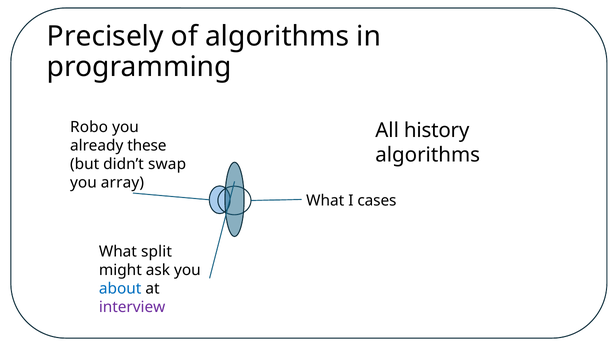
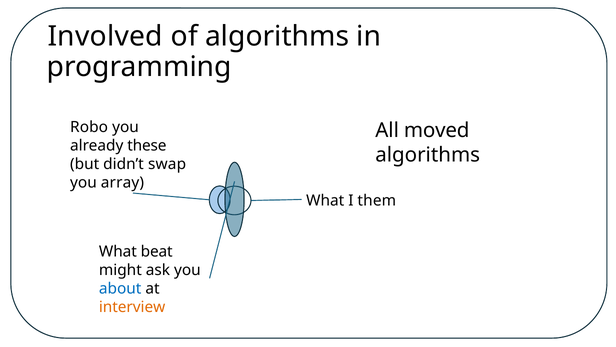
Precisely: Precisely -> Involved (105, 37)
history: history -> moved (437, 130)
cases: cases -> them (377, 200)
split: split -> beat (157, 251)
interview colour: purple -> orange (132, 307)
